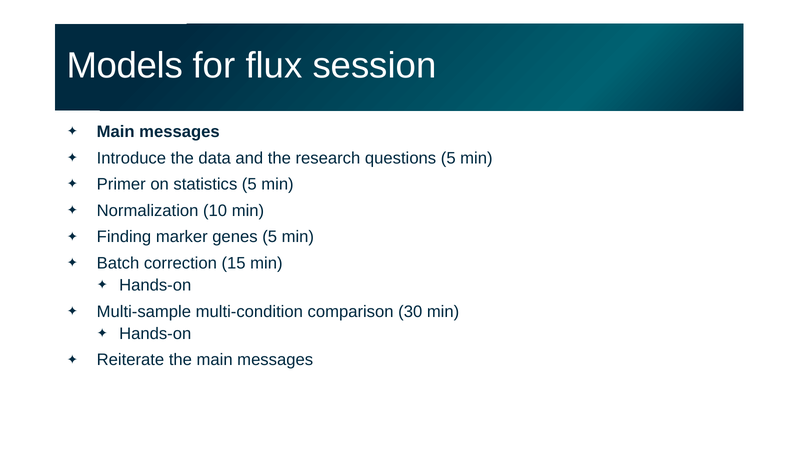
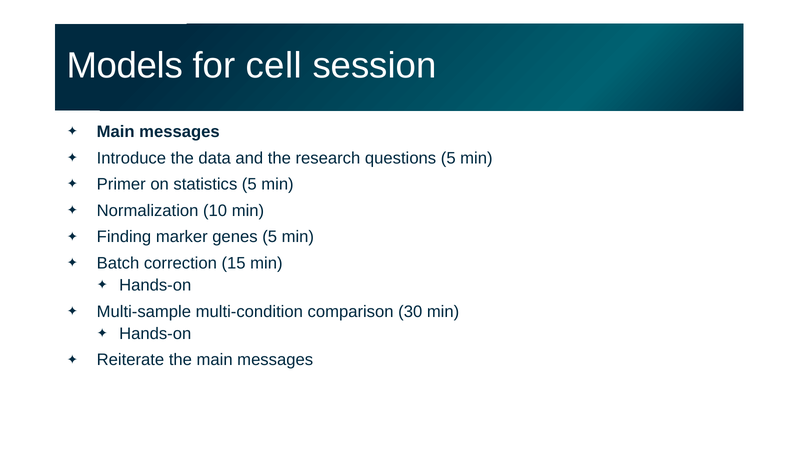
flux: flux -> cell (274, 66)
